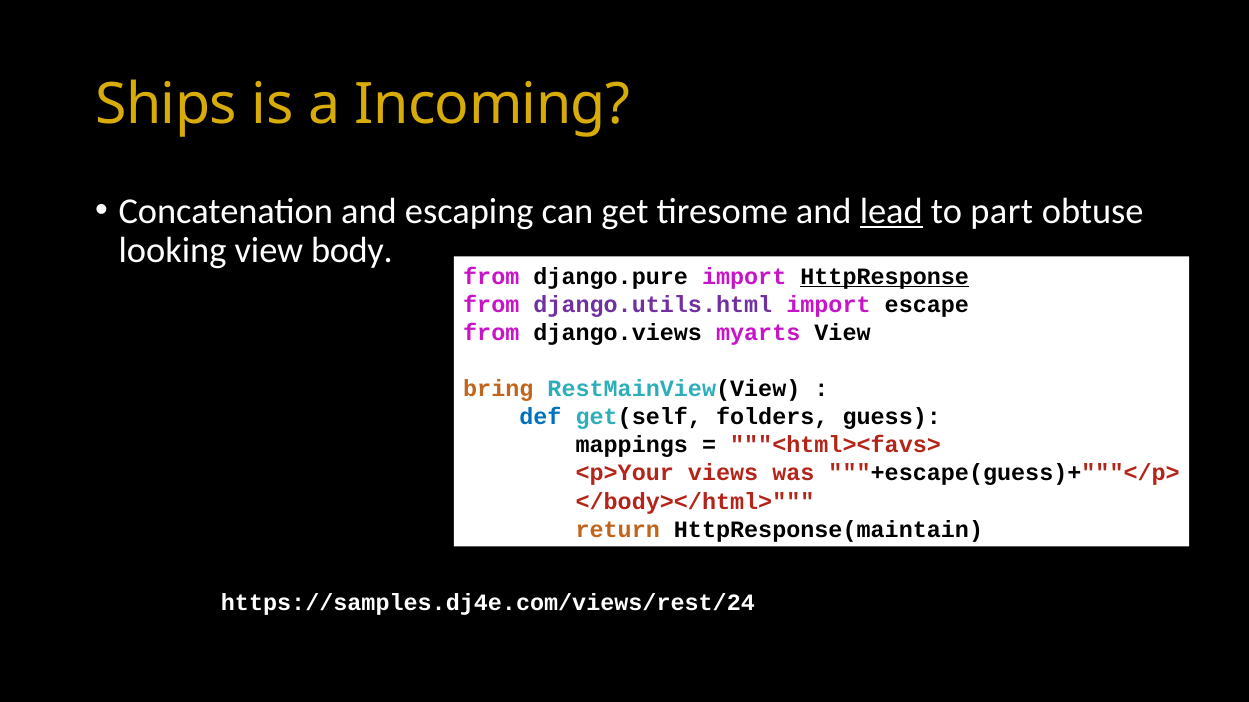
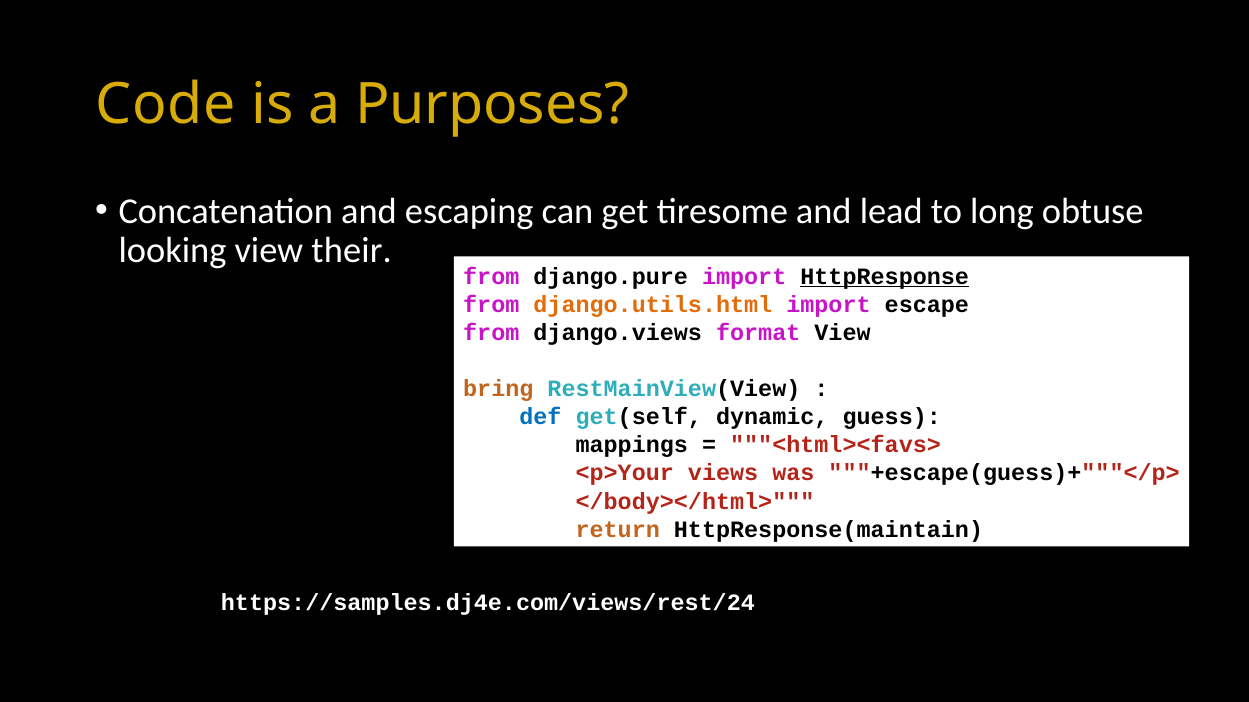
Ships: Ships -> Code (166, 105)
Incoming: Incoming -> Purposes (492, 105)
lead underline: present -> none (891, 211)
part: part -> long (1002, 211)
body: body -> their (352, 251)
django.utils.html colour: purple -> orange (653, 305)
myarts: myarts -> format (758, 333)
folders: folders -> dynamic (772, 417)
